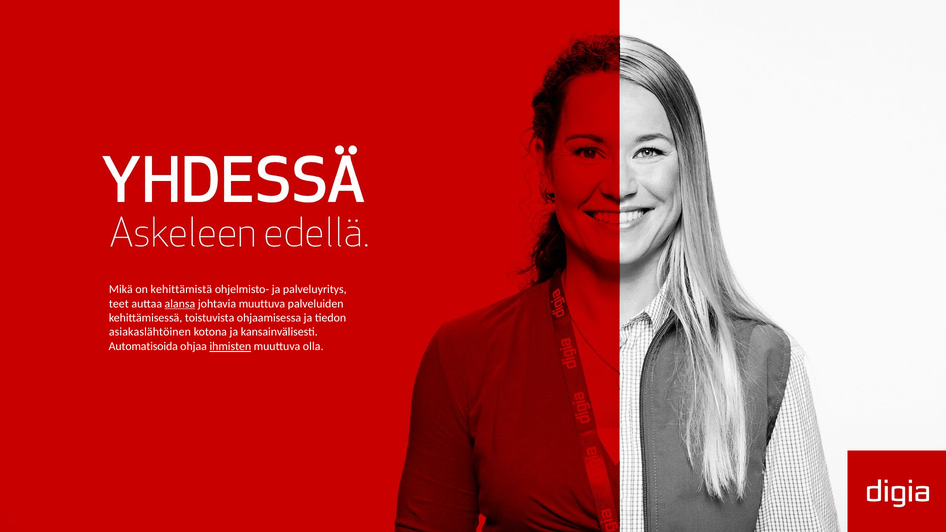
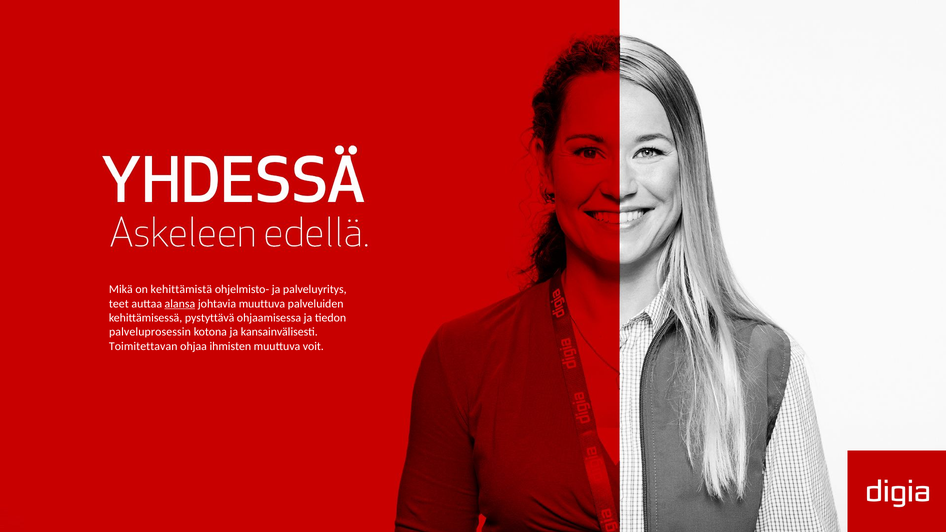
toistuvista: toistuvista -> pystyttävä (210, 318)
asiakaslähtöinen: asiakaslähtöinen -> palveluprosessin (150, 332)
Automatisoida: Automatisoida -> Toimitettavan (143, 346)
ihmisten underline: present -> none (230, 346)
olla: olla -> voit (313, 346)
